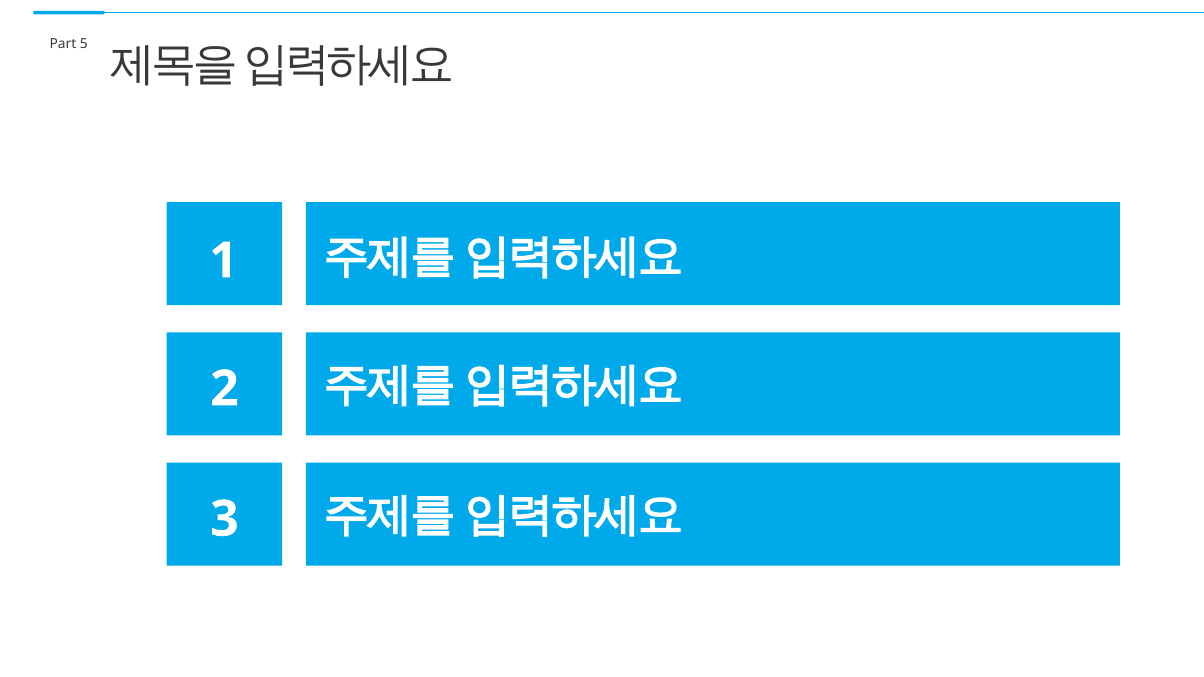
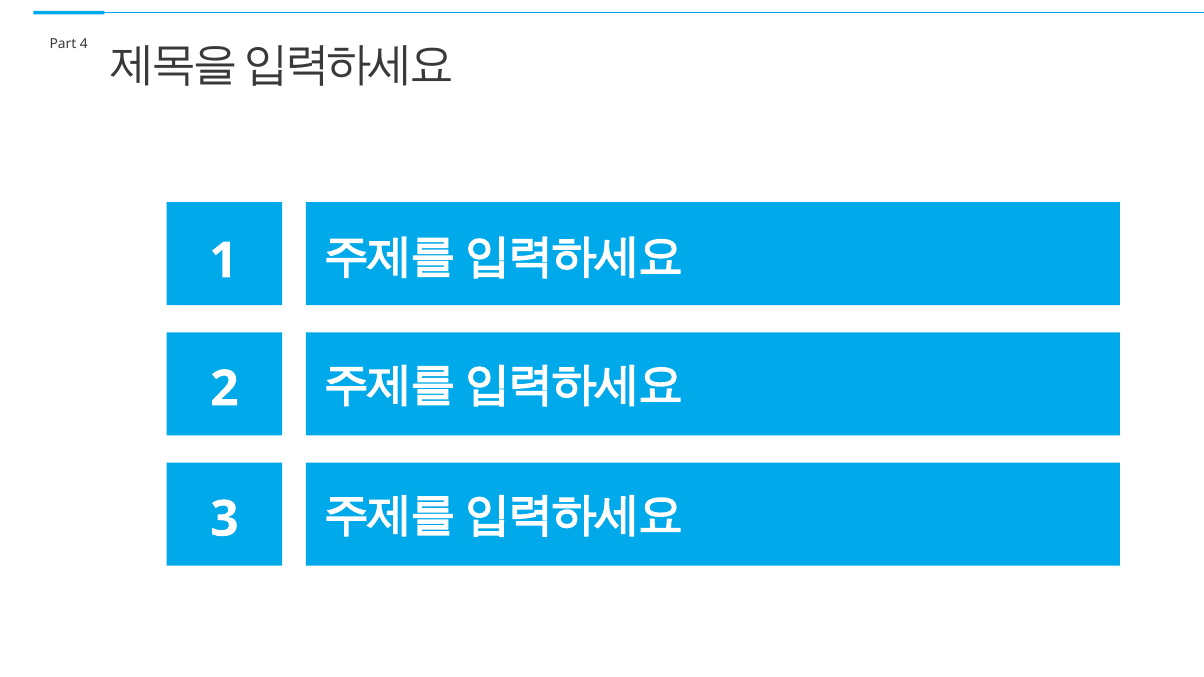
5: 5 -> 4 (84, 44)
